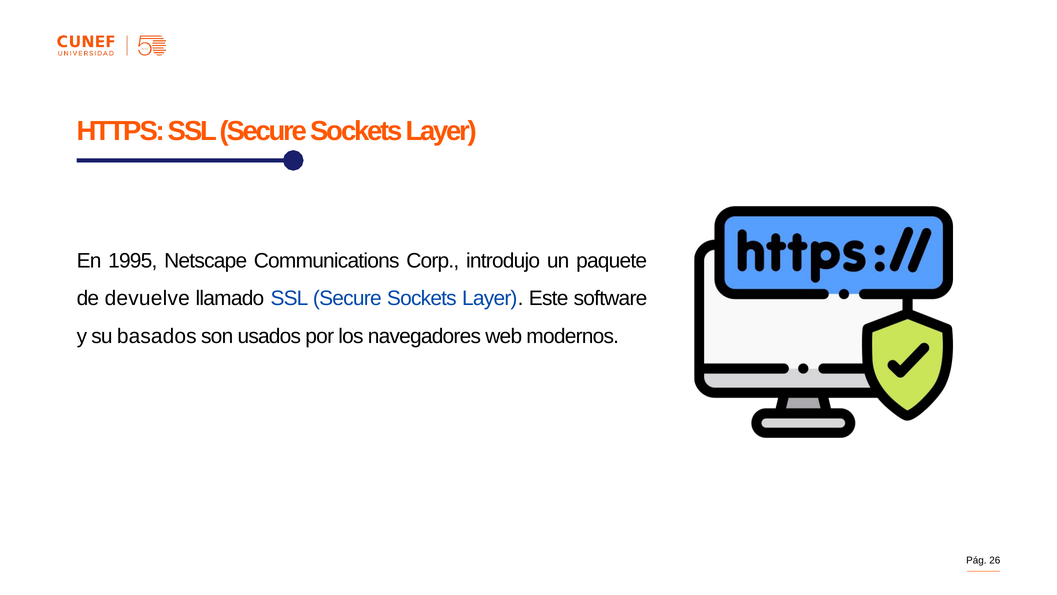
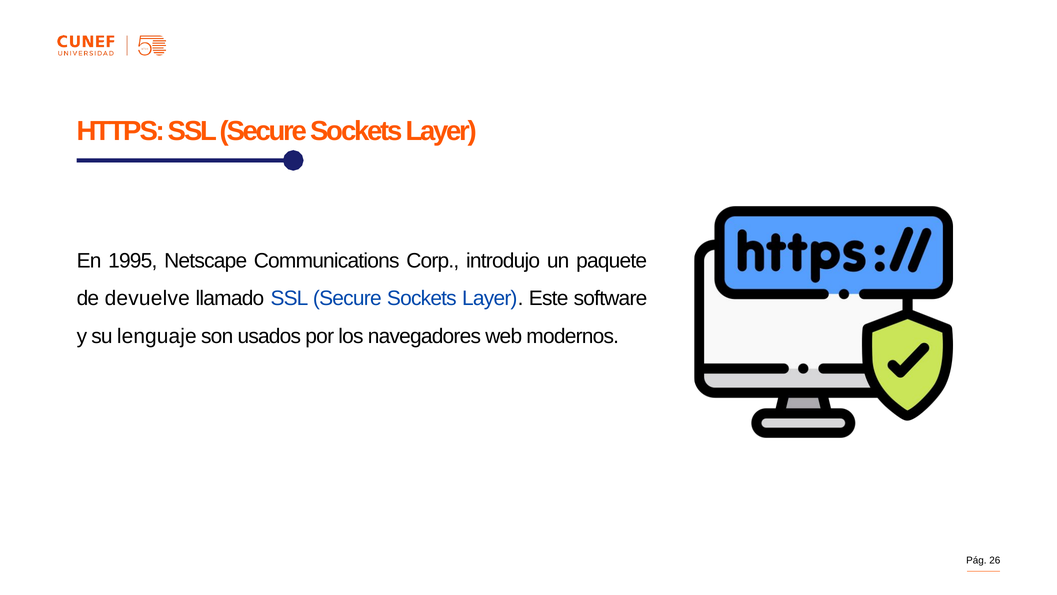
basados: basados -> lenguaje (157, 336)
